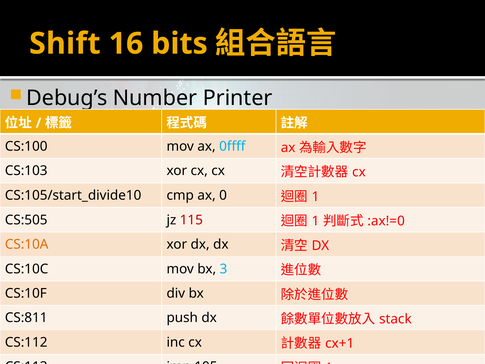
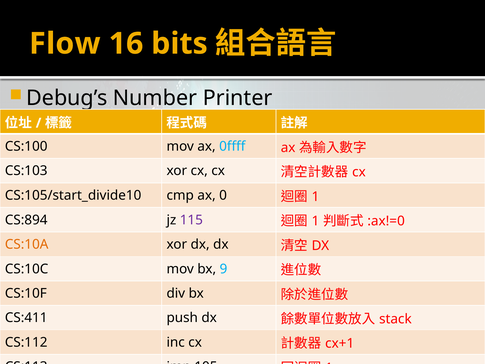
Shift: Shift -> Flow (65, 44)
CS:505: CS:505 -> CS:894 (26, 220)
115 colour: red -> purple (191, 220)
3: 3 -> 9 (223, 269)
CS:811: CS:811 -> CS:411 (26, 318)
